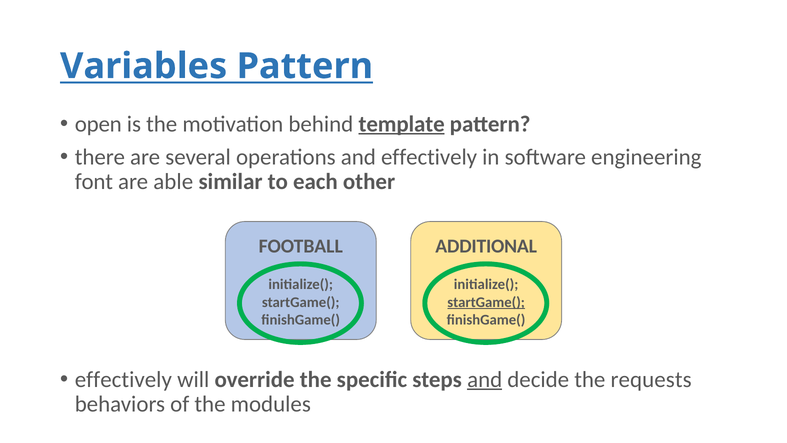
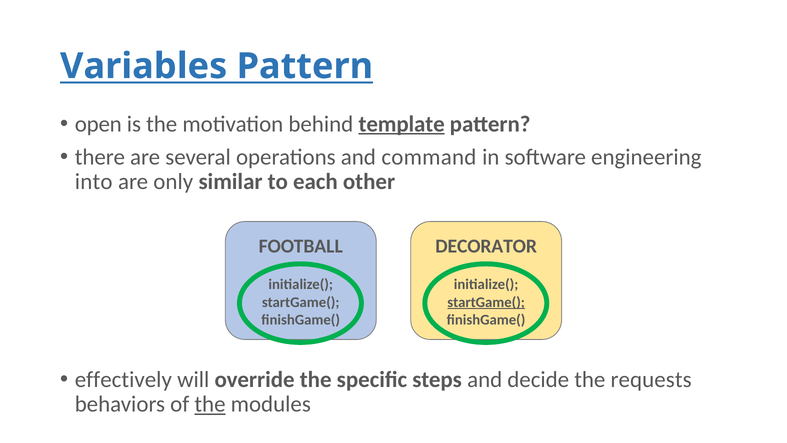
and effectively: effectively -> command (429, 157)
font: font -> into (94, 182)
able: able -> only (173, 182)
ADDITIONAL: ADDITIONAL -> DECORATOR (486, 246)
and underline: present -> none (485, 379)
the underline: none -> present (210, 404)
